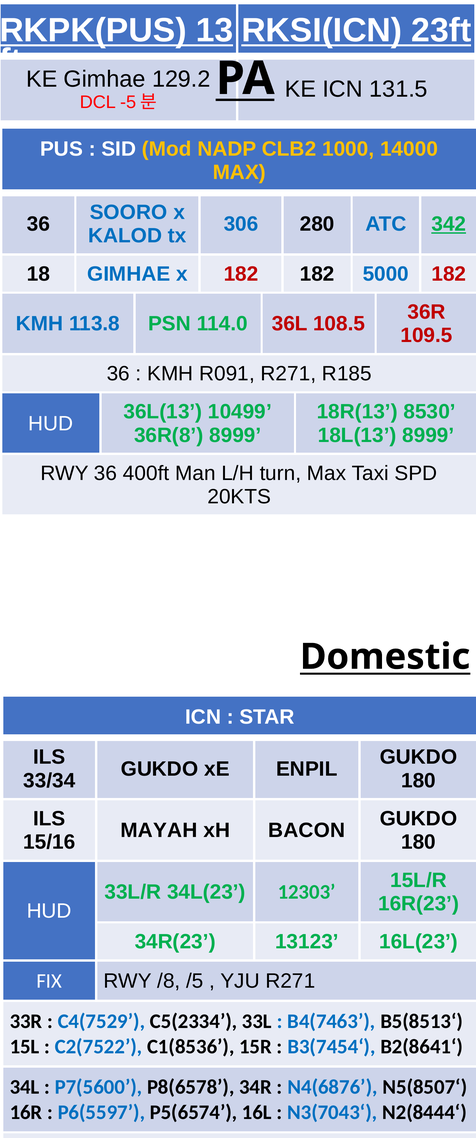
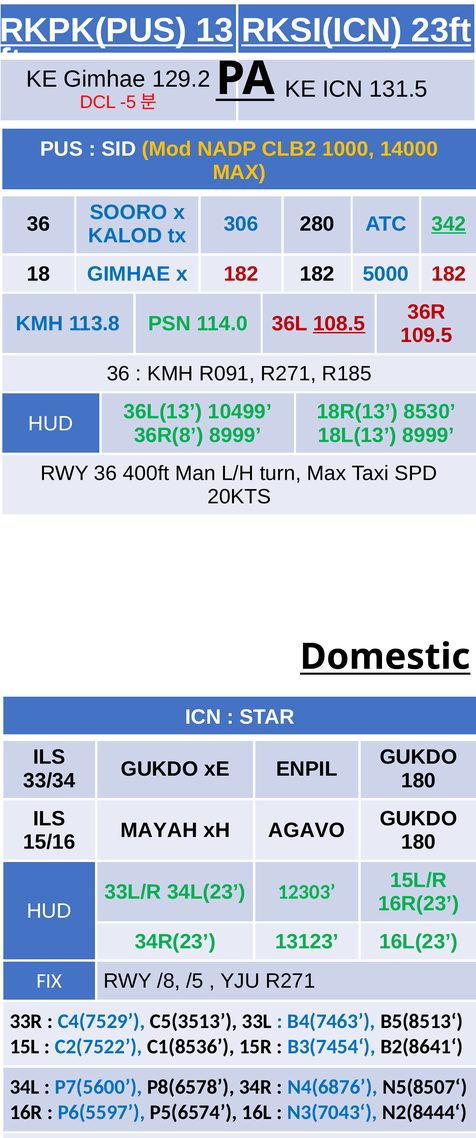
108.5 underline: none -> present (339, 324)
BACON: BACON -> AGAVO (307, 831)
C5(2334: C5(2334 -> C5(3513 (194, 1022)
